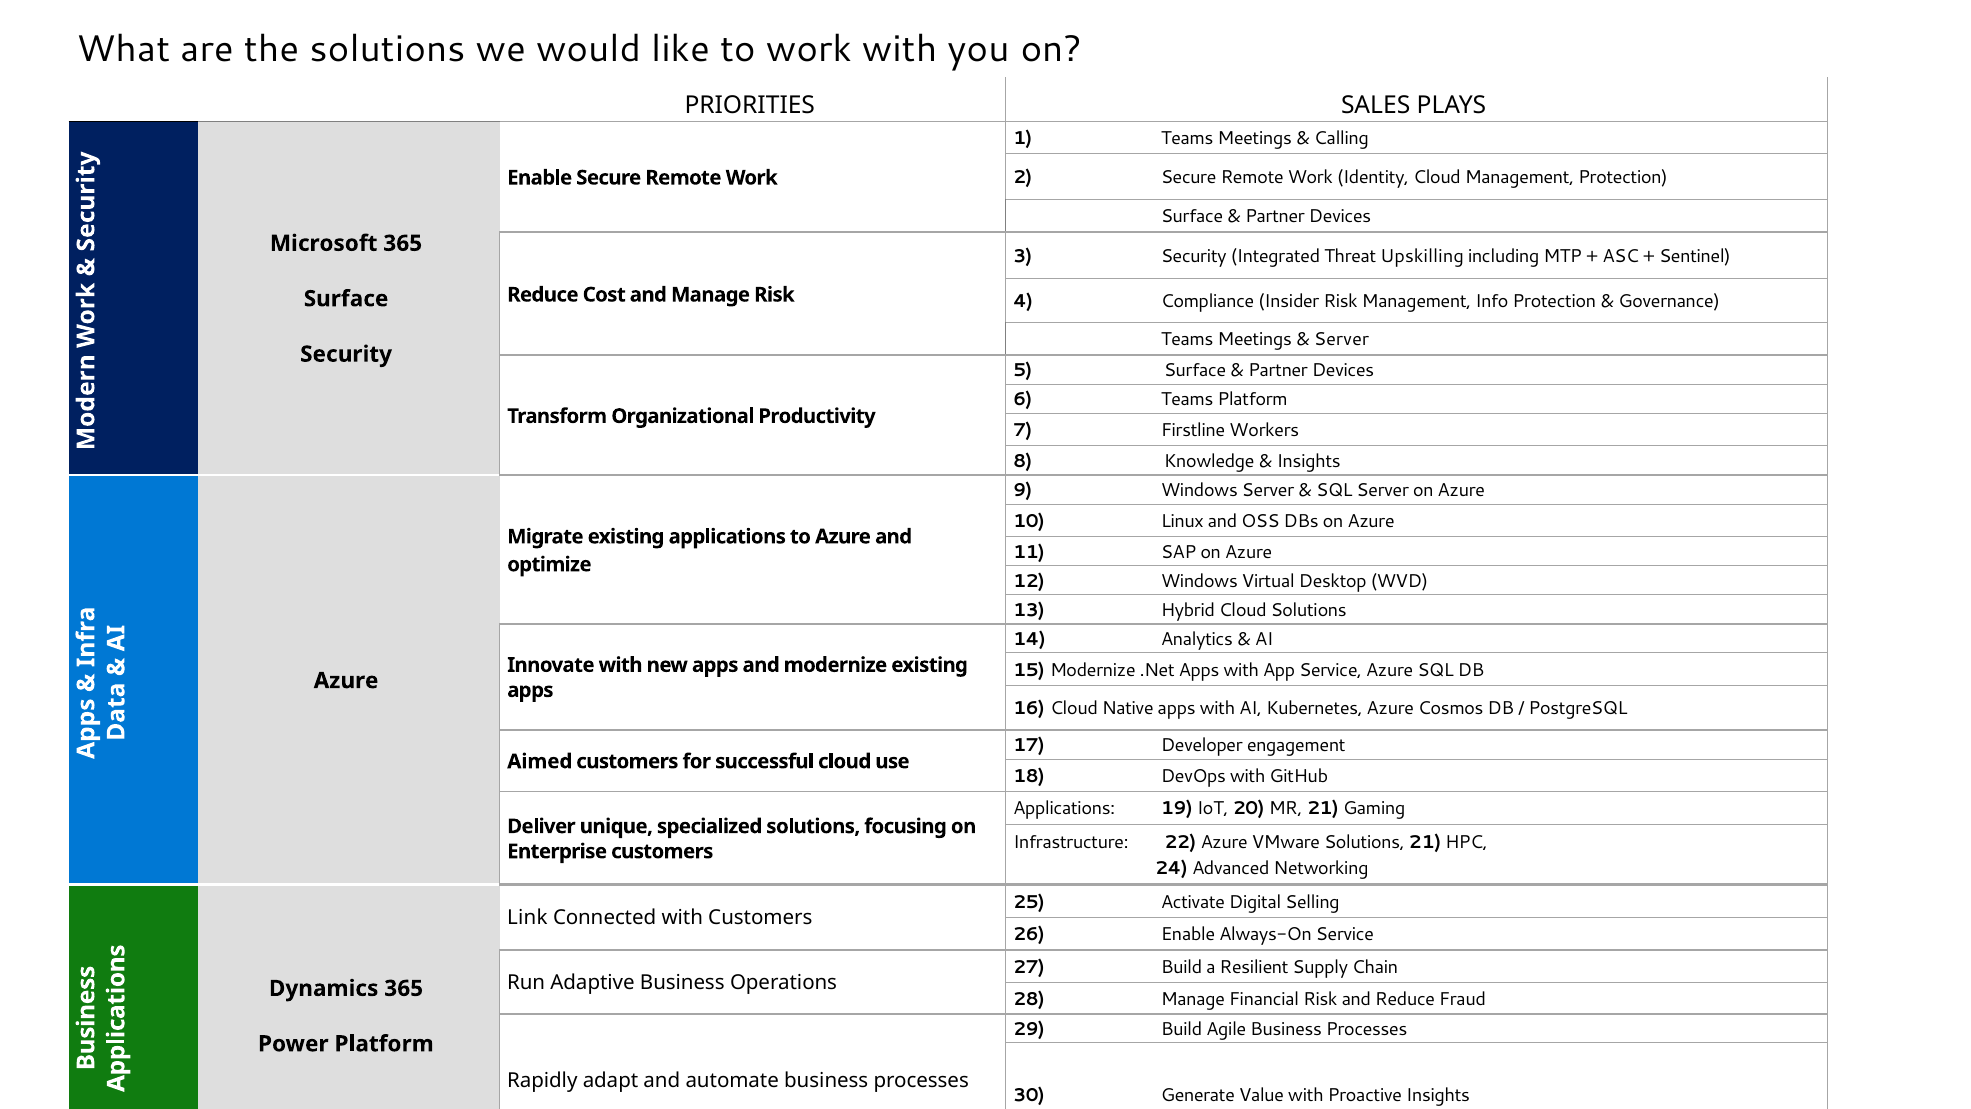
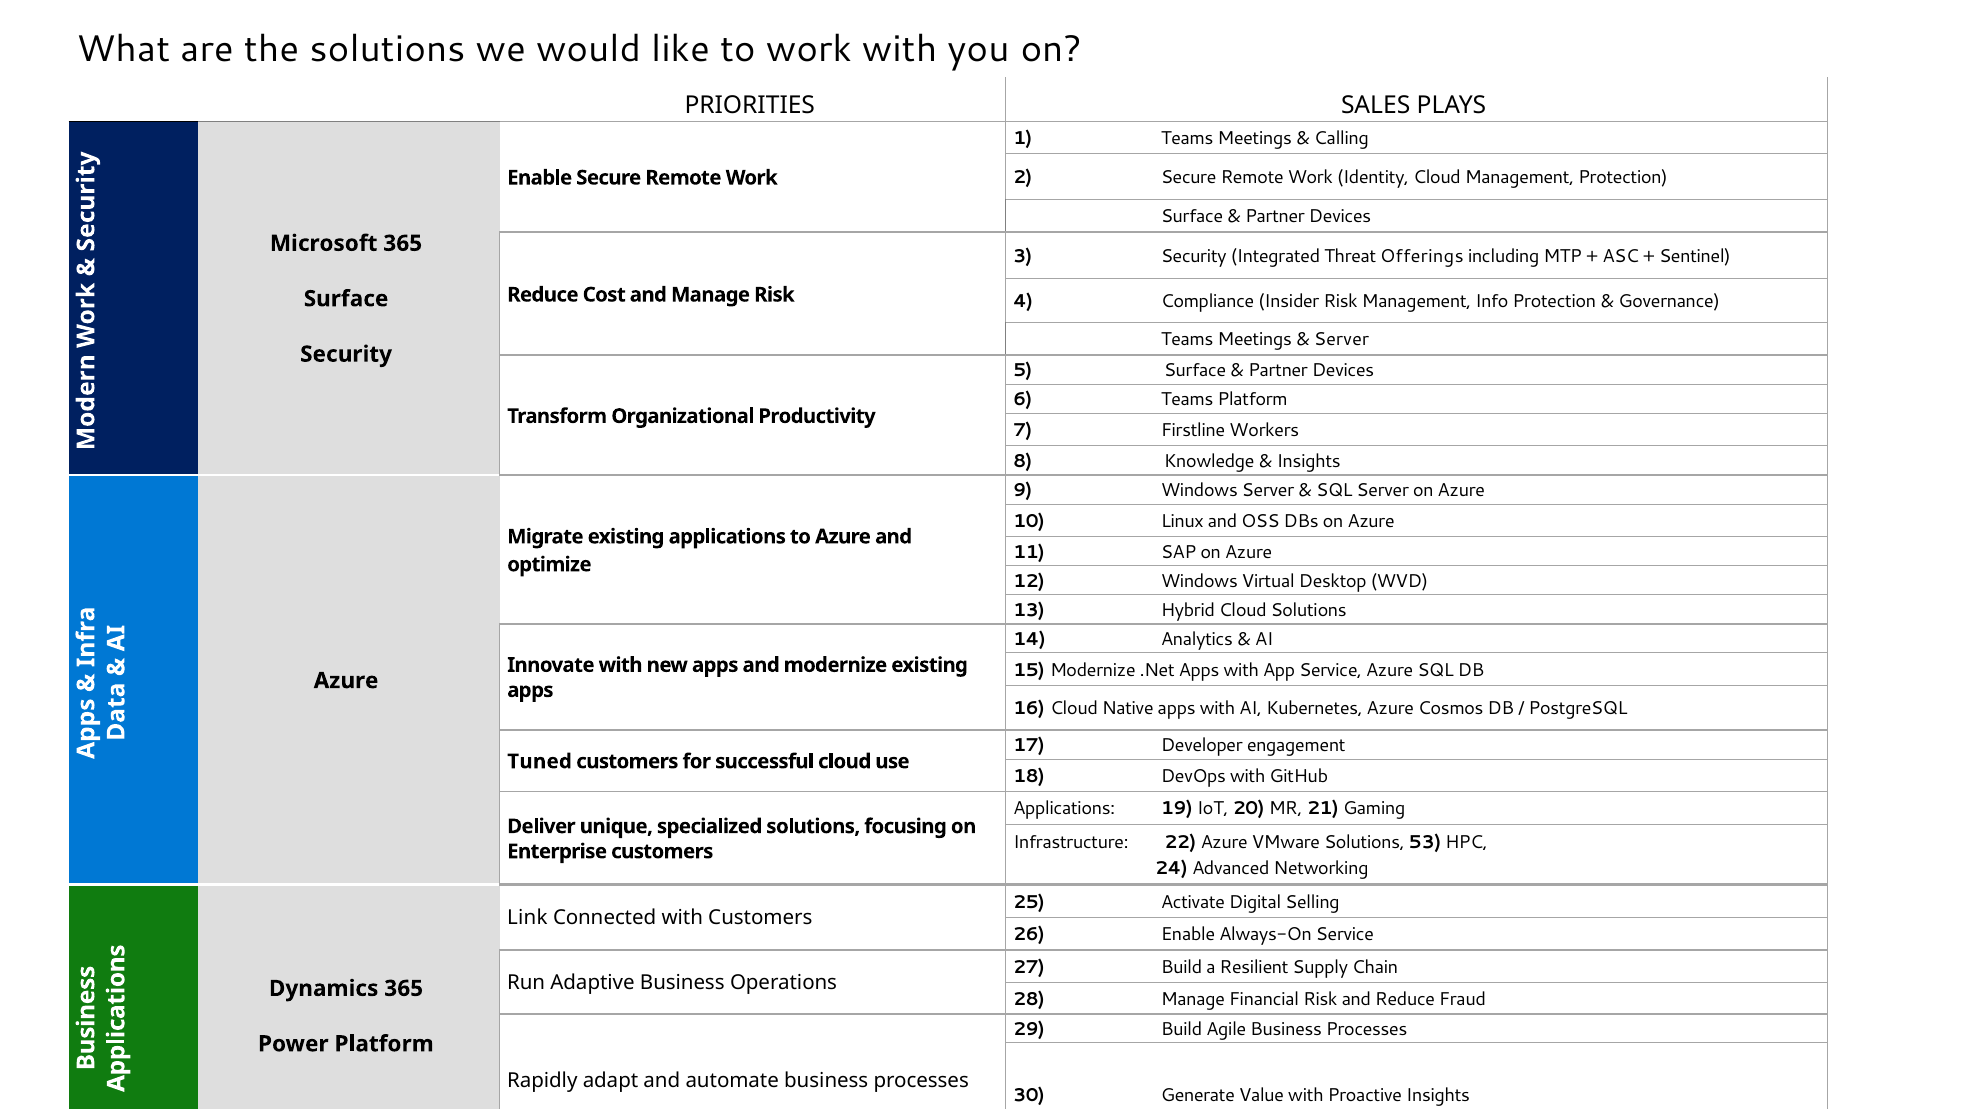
Upskilling: Upskilling -> Offerings (1422, 256)
Aimed: Aimed -> Tuned (540, 761)
Solutions 21: 21 -> 53 (1425, 842)
